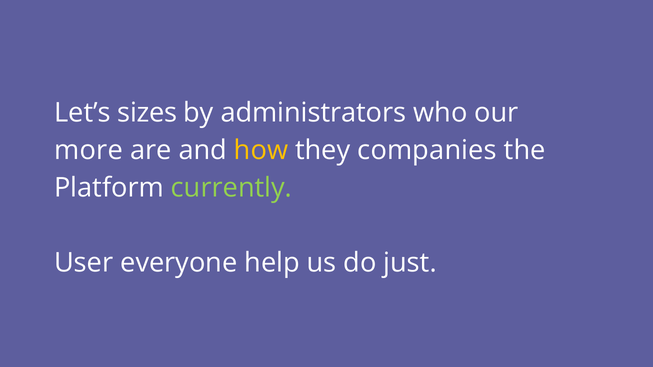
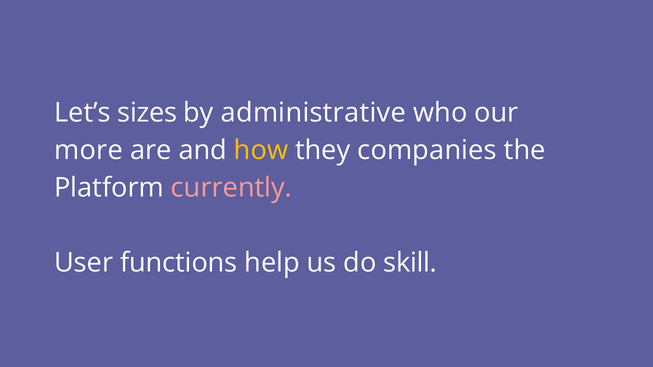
administrators: administrators -> administrative (313, 113)
currently colour: light green -> pink (231, 188)
everyone: everyone -> functions (179, 263)
just: just -> skill (410, 263)
